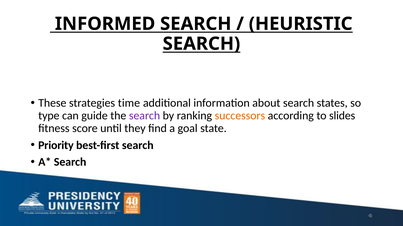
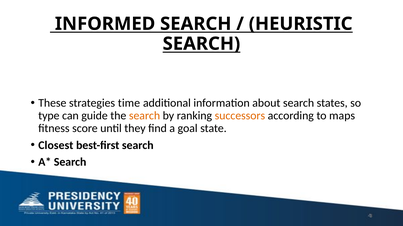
search colour: purple -> orange (145, 116)
slides: slides -> maps (342, 116)
Priority: Priority -> Closest (56, 146)
